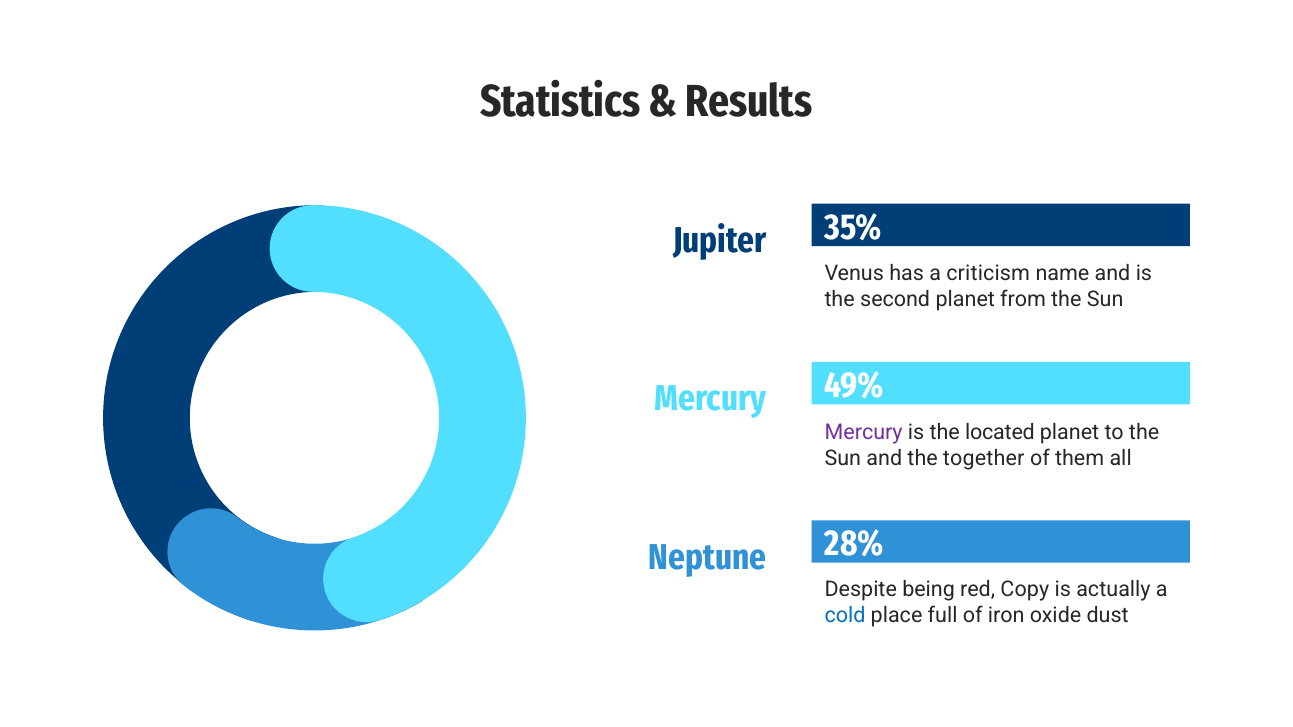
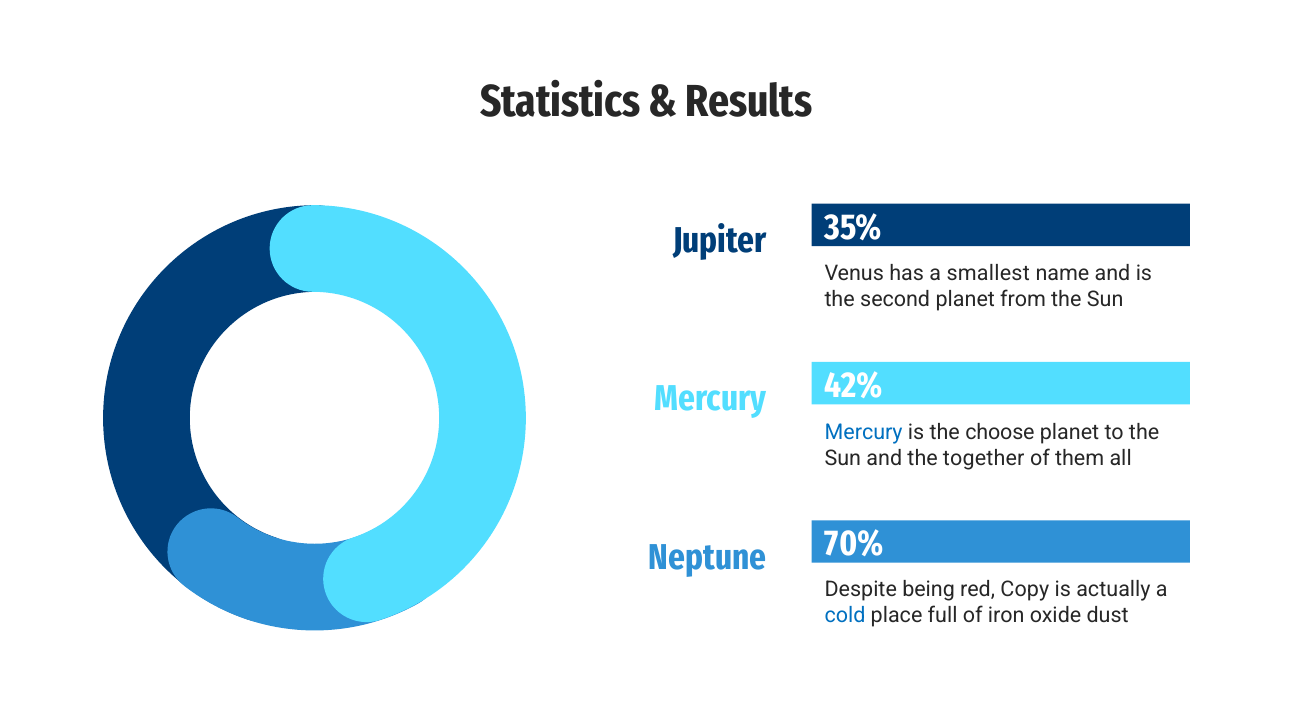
criticism: criticism -> smallest (988, 273)
49%: 49% -> 42% (854, 386)
Mercury colour: purple -> blue (864, 432)
located: located -> choose (1000, 432)
28%: 28% -> 70% (854, 544)
